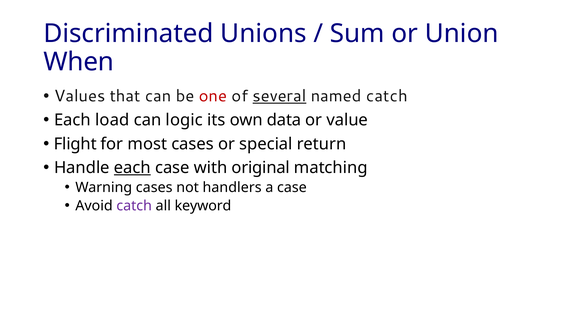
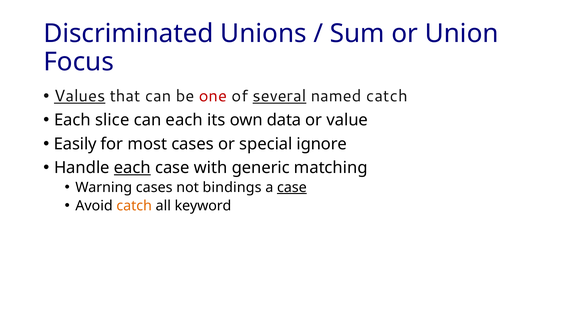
When: When -> Focus (79, 62)
Values underline: none -> present (80, 96)
load: load -> slice (112, 120)
can logic: logic -> each (184, 120)
Flight: Flight -> Easily (75, 144)
return: return -> ignore (322, 144)
original: original -> generic (261, 168)
handlers: handlers -> bindings (232, 187)
case underline: none -> present (292, 187)
catch colour: purple -> orange (134, 206)
